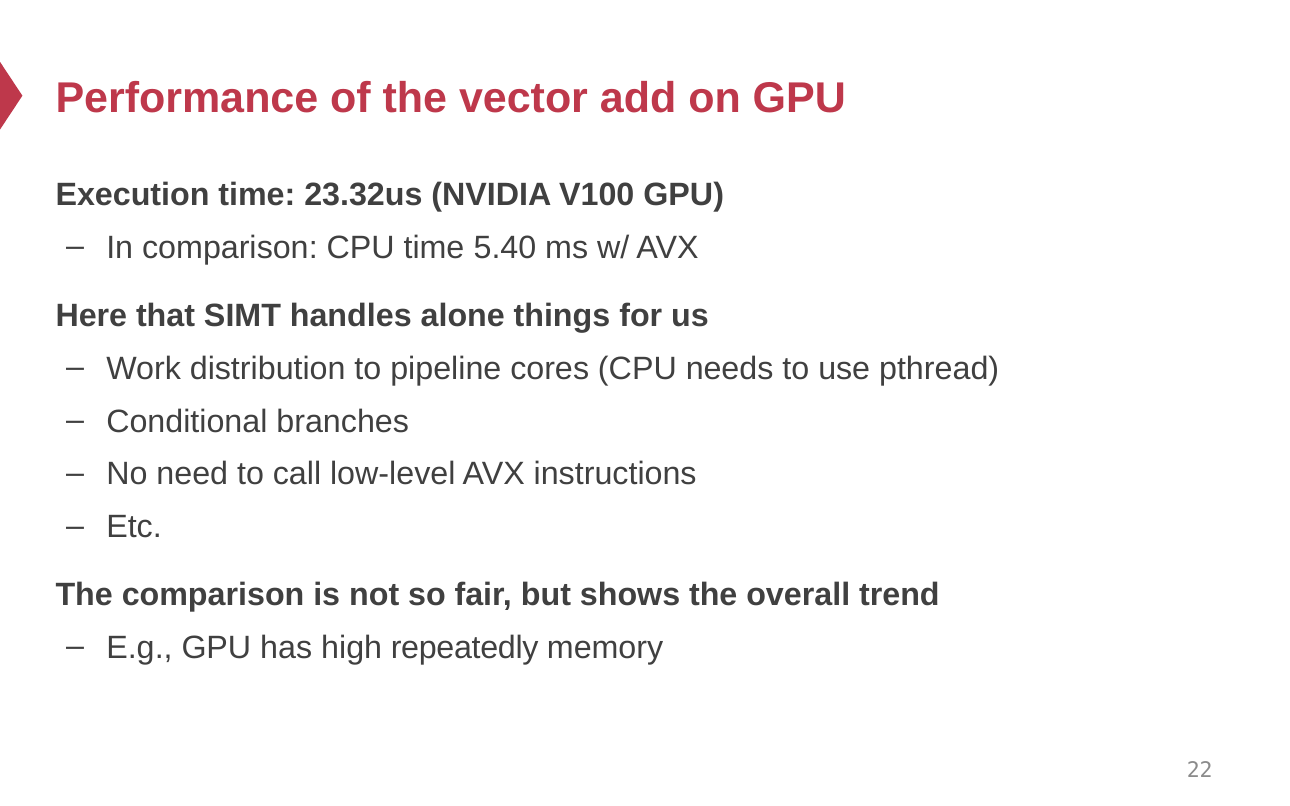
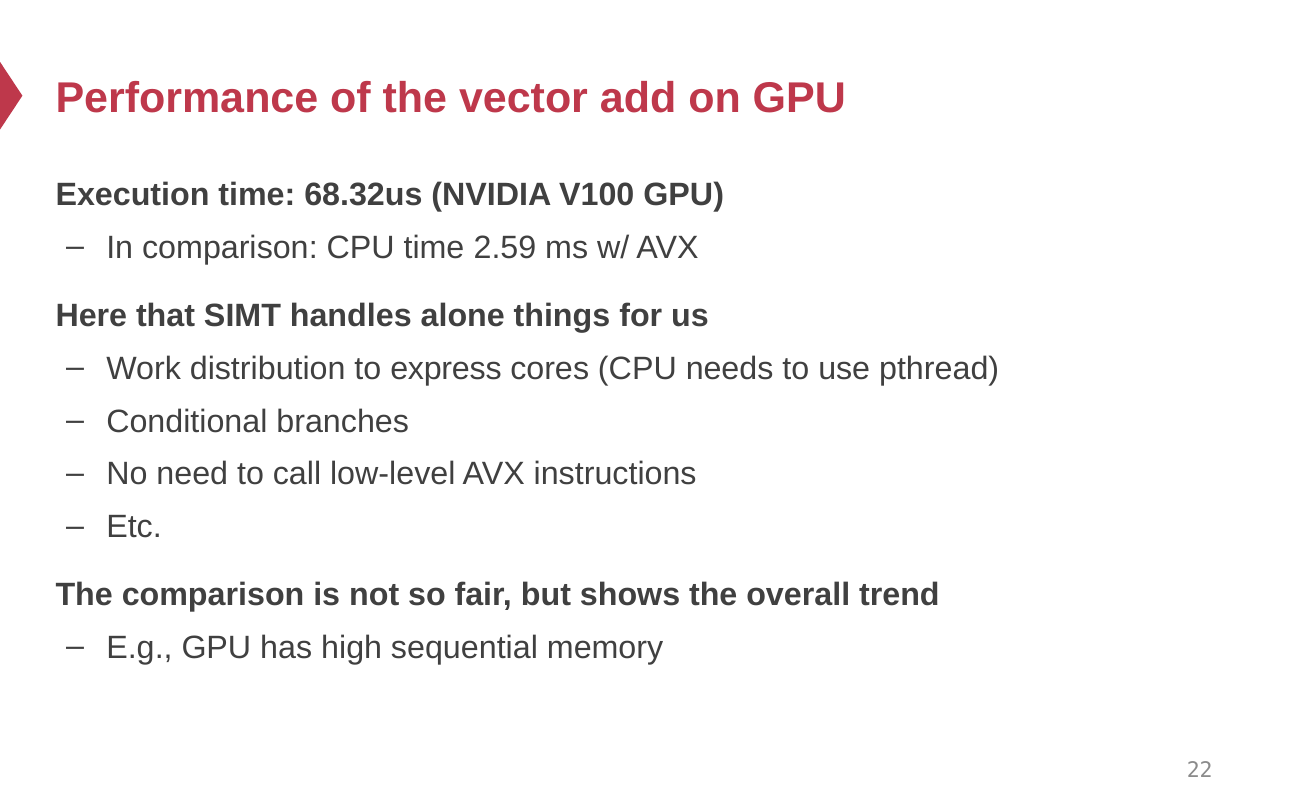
23.32us: 23.32us -> 68.32us (363, 195)
5.40: 5.40 -> 2.59 (505, 248)
pipeline: pipeline -> express (446, 369)
repeatedly: repeatedly -> sequential (464, 648)
